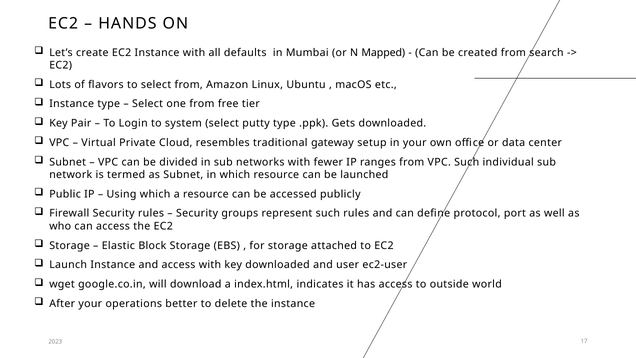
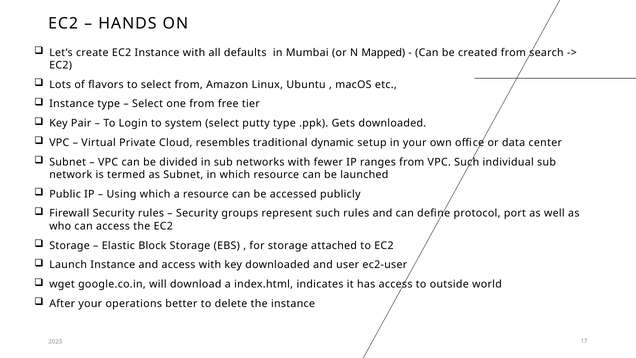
gateway: gateway -> dynamic (332, 143)
